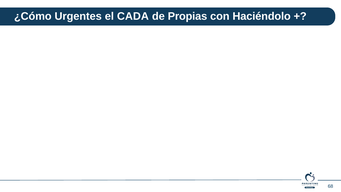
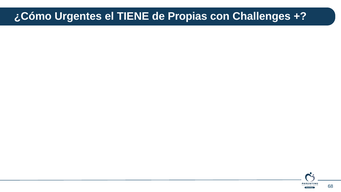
CADA: CADA -> TIENE (133, 16)
Haciéndolo: Haciéndolo -> Challenges (262, 16)
